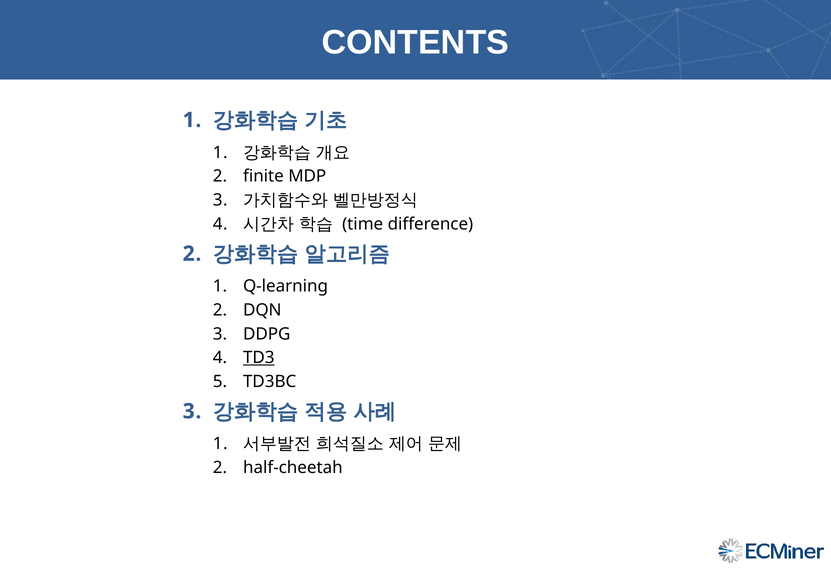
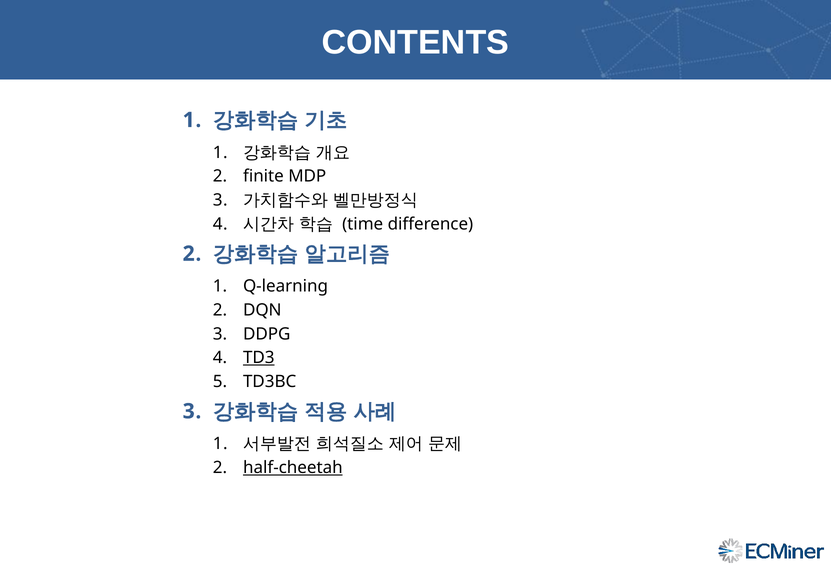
half-cheetah underline: none -> present (293, 468)
